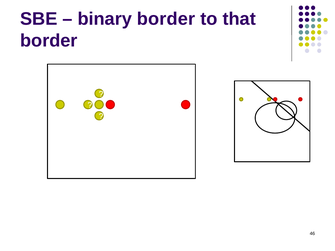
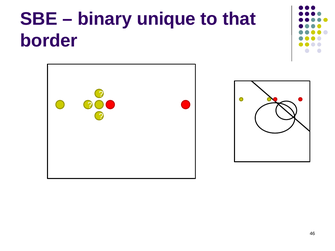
binary border: border -> unique (166, 19)
